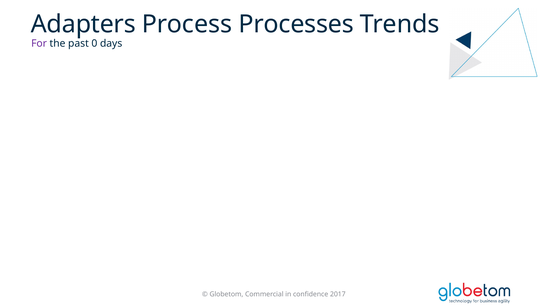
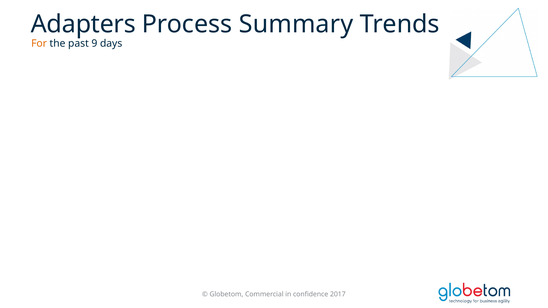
Processes: Processes -> Summary (296, 24)
For colour: purple -> orange (39, 43)
0: 0 -> 9 (94, 43)
